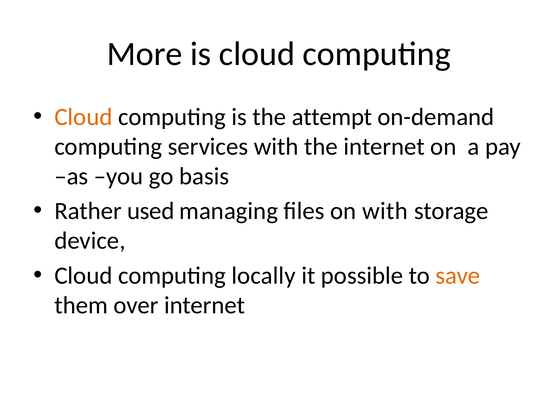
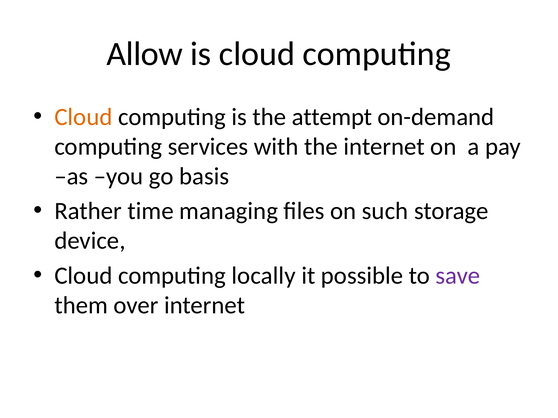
More: More -> Allow (145, 54)
used: used -> time (151, 211)
on with: with -> such (385, 211)
save colour: orange -> purple (458, 276)
